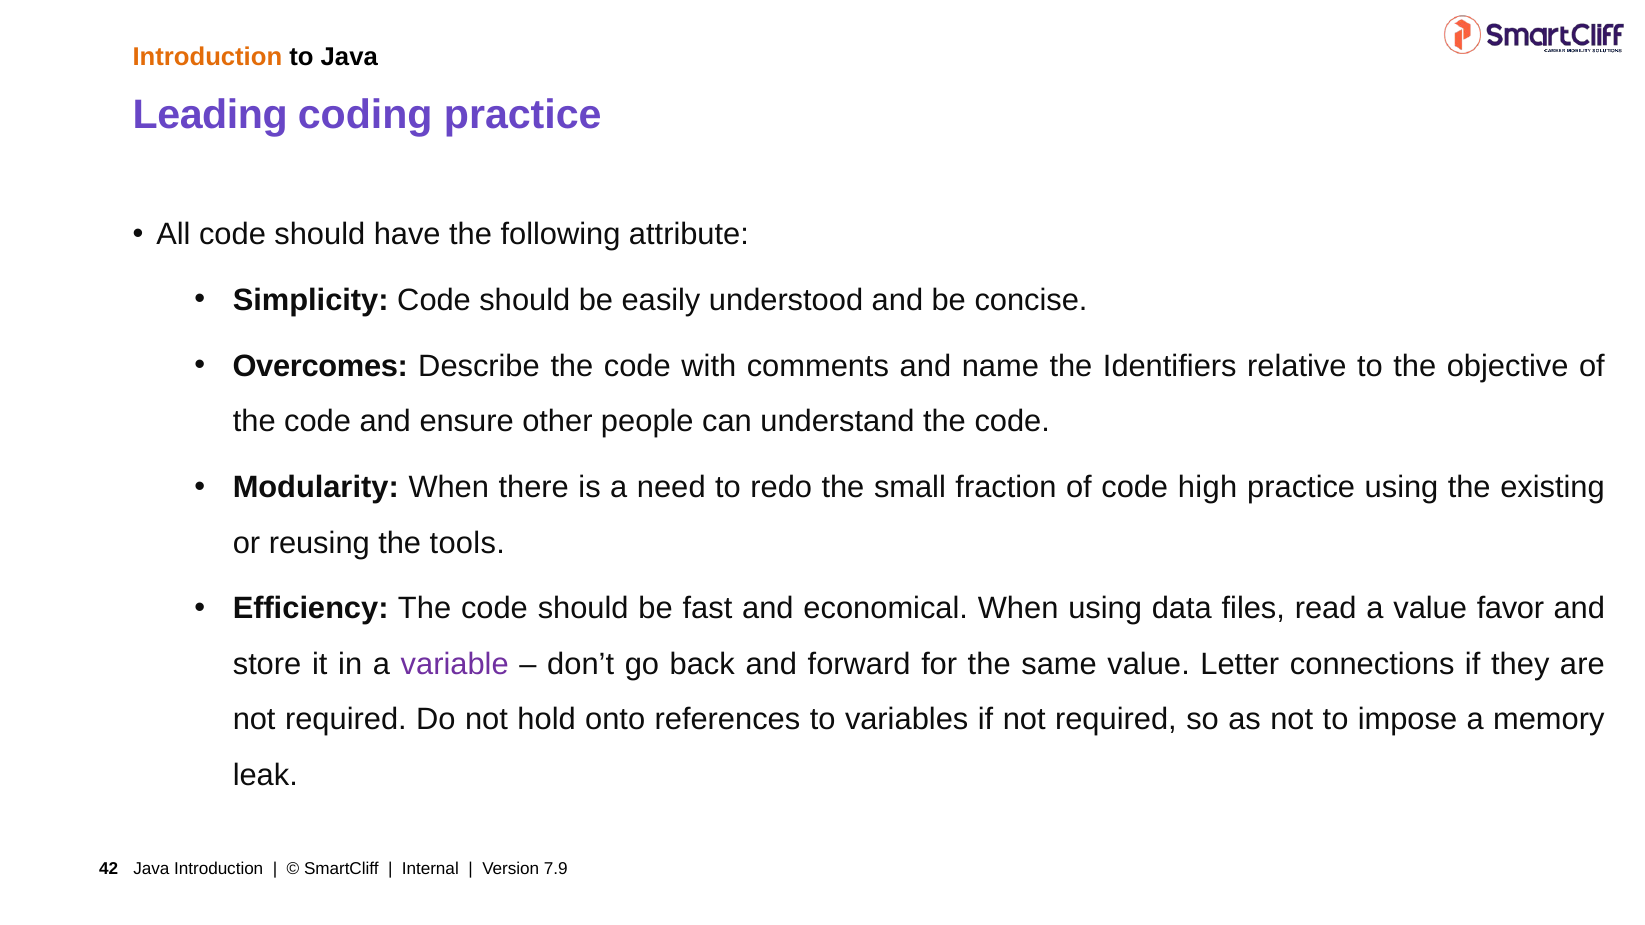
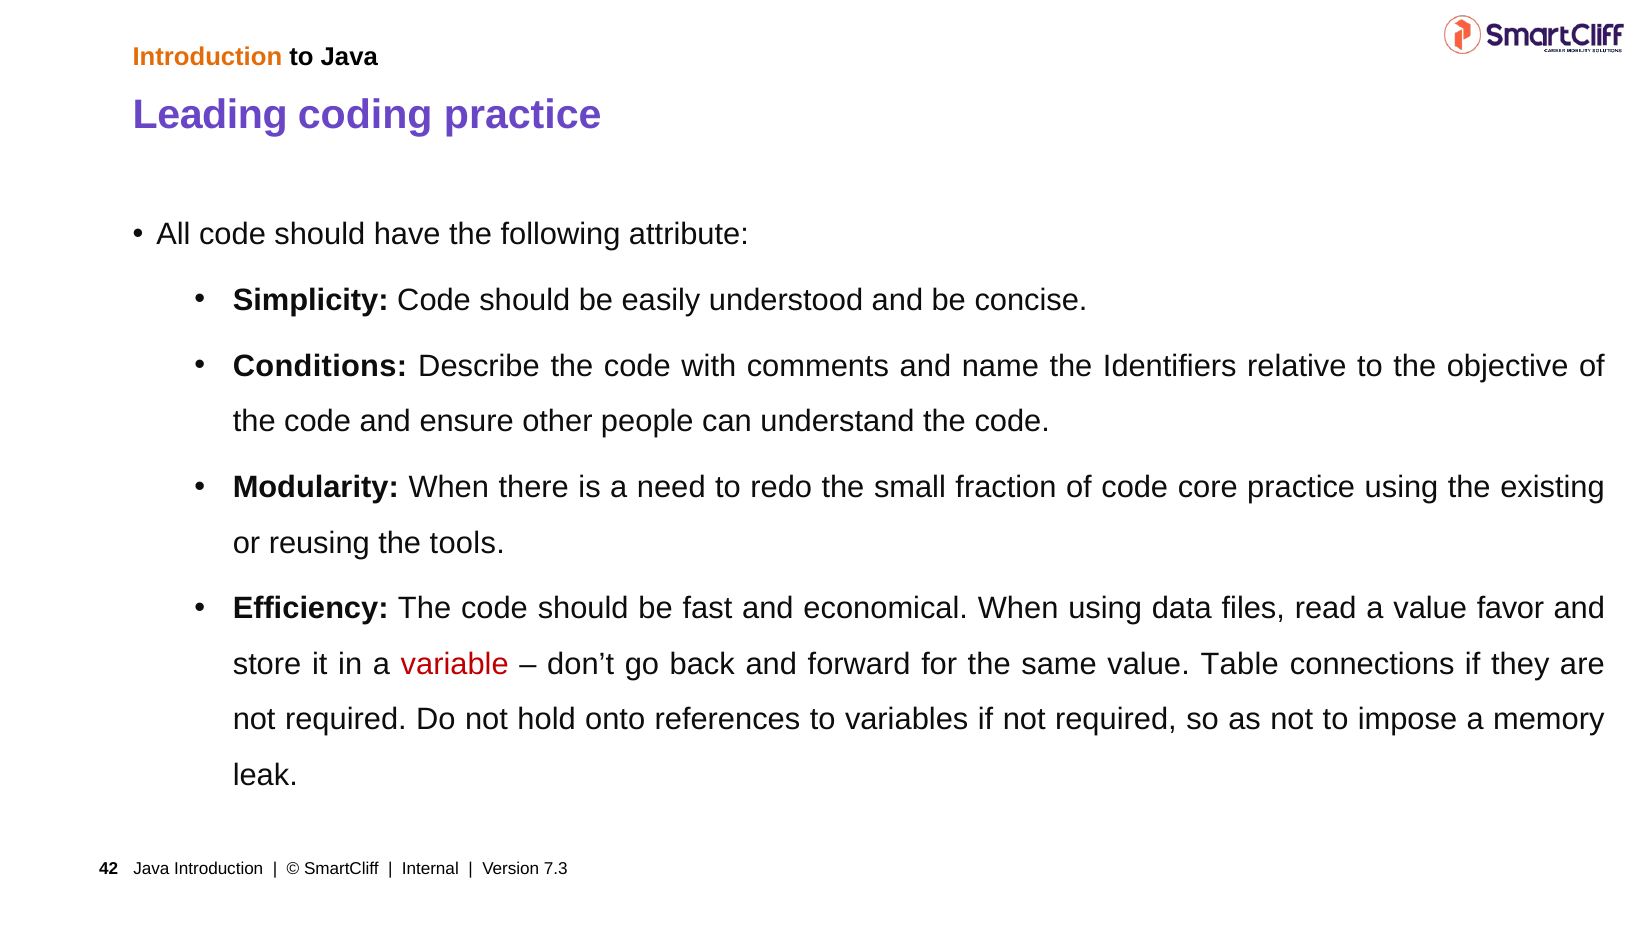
Overcomes: Overcomes -> Conditions (320, 366)
high: high -> core (1208, 488)
variable colour: purple -> red (455, 665)
Letter: Letter -> Table (1240, 665)
7.9: 7.9 -> 7.3 (556, 869)
